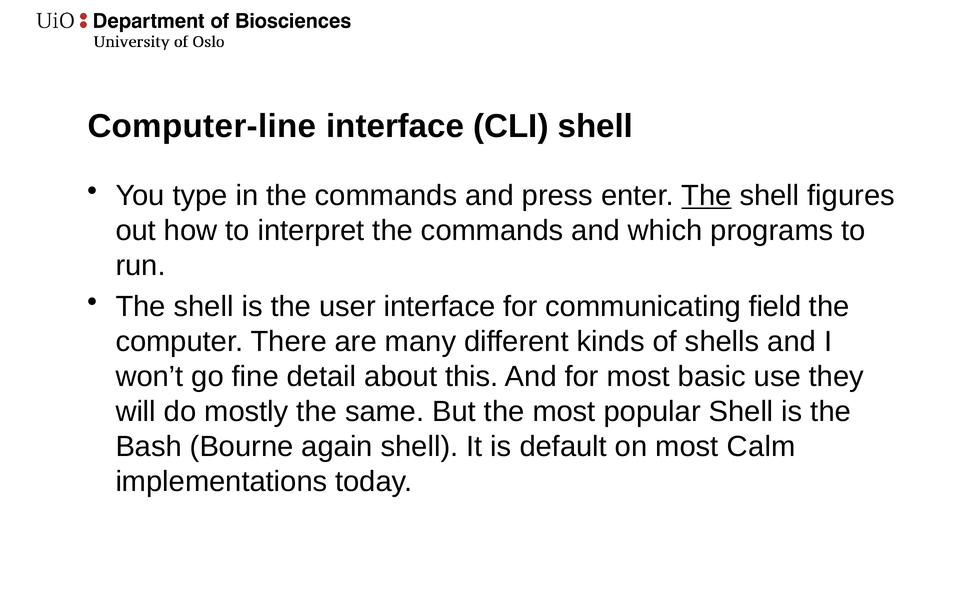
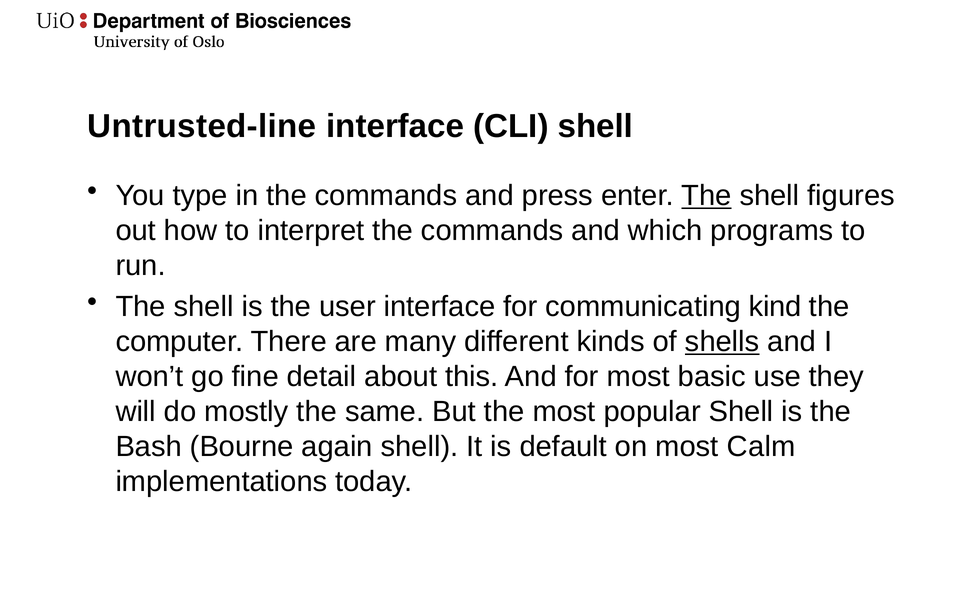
Computer-line: Computer-line -> Untrusted-line (202, 126)
field: field -> kind (775, 307)
shells underline: none -> present (722, 342)
